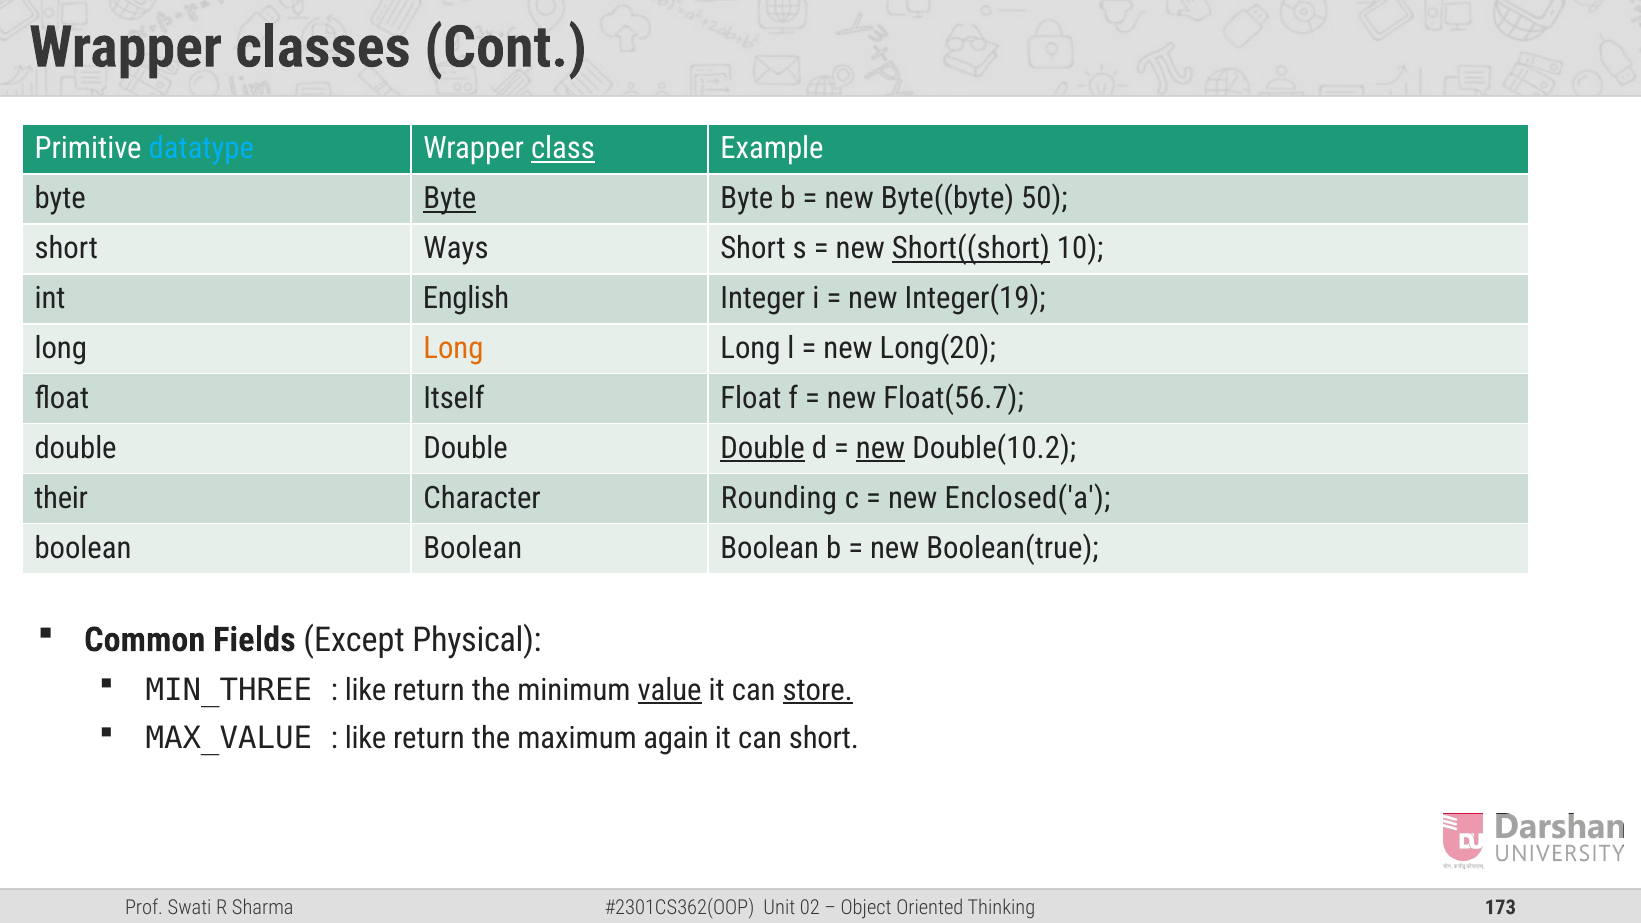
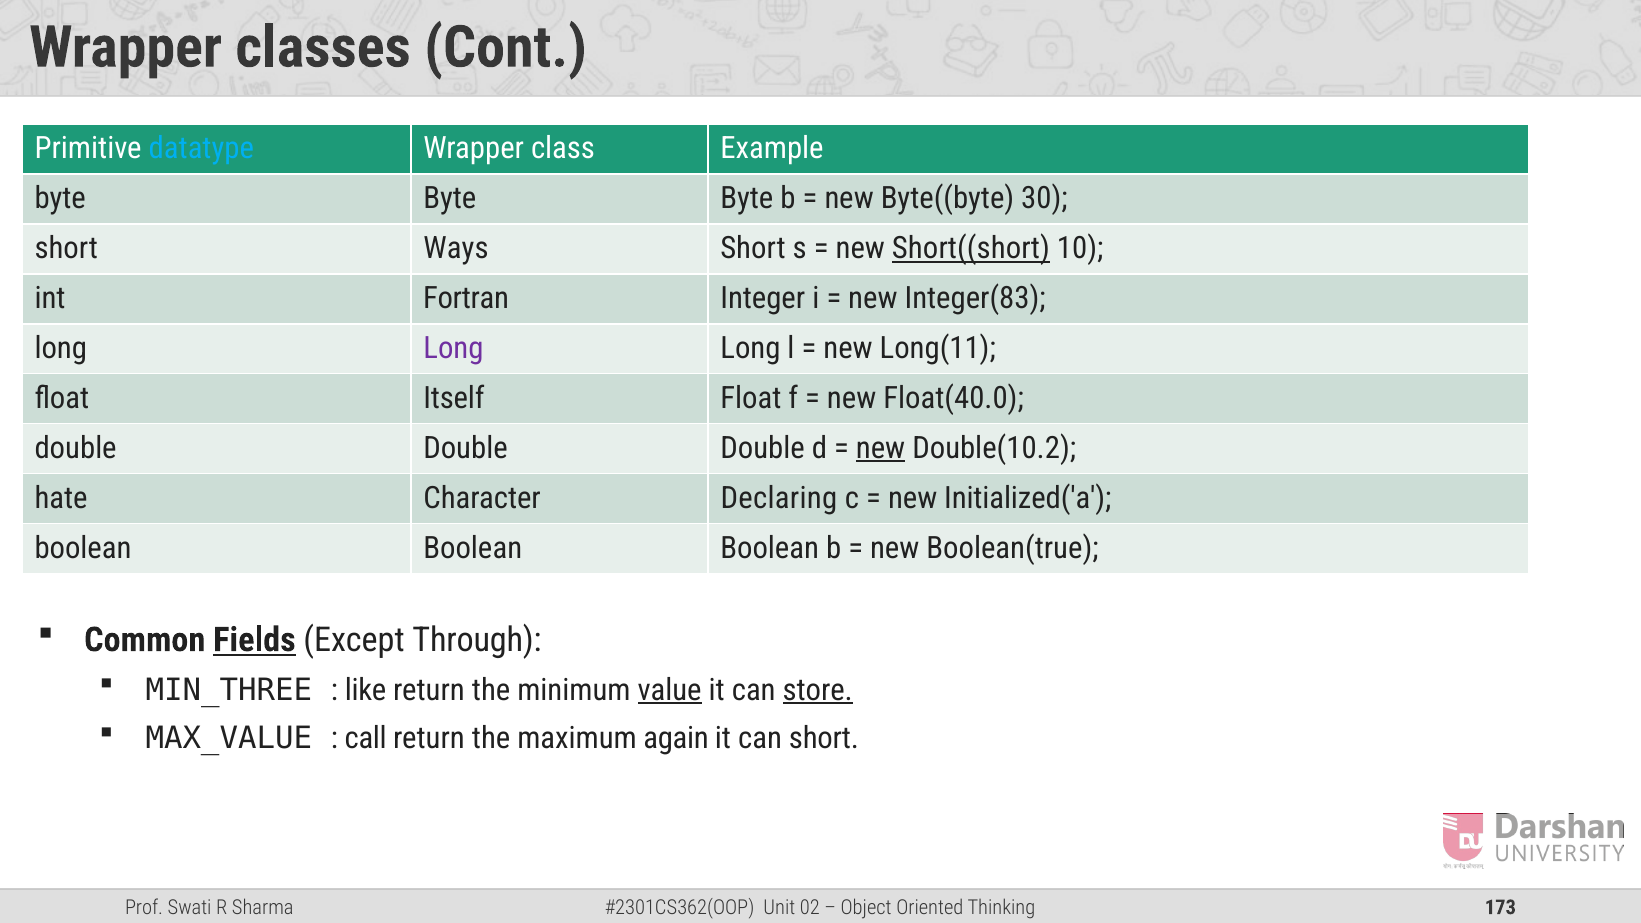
class underline: present -> none (563, 149)
Byte underline: present -> none (450, 199)
50: 50 -> 30 (1044, 199)
English: English -> Fortran (466, 298)
Integer(19: Integer(19 -> Integer(83 (975, 298)
Long colour: orange -> purple (453, 348)
Long(20: Long(20 -> Long(11 (938, 348)
Float(56.7: Float(56.7 -> Float(40.0 (954, 398)
Double underline: present -> none (763, 448)
their: their -> hate (61, 498)
Rounding: Rounding -> Declaring (779, 498)
Enclosed('a: Enclosed('a -> Initialized('a (1028, 498)
Fields underline: none -> present (254, 640)
Physical: Physical -> Through (477, 640)
like: like -> call (366, 738)
